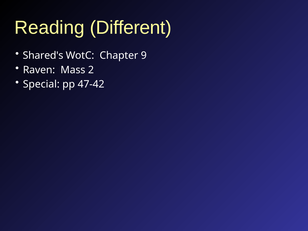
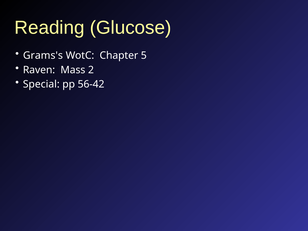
Different: Different -> Glucose (131, 28)
Shared's: Shared's -> Grams's (43, 55)
9: 9 -> 5 (144, 55)
47-42: 47-42 -> 56-42 (91, 84)
